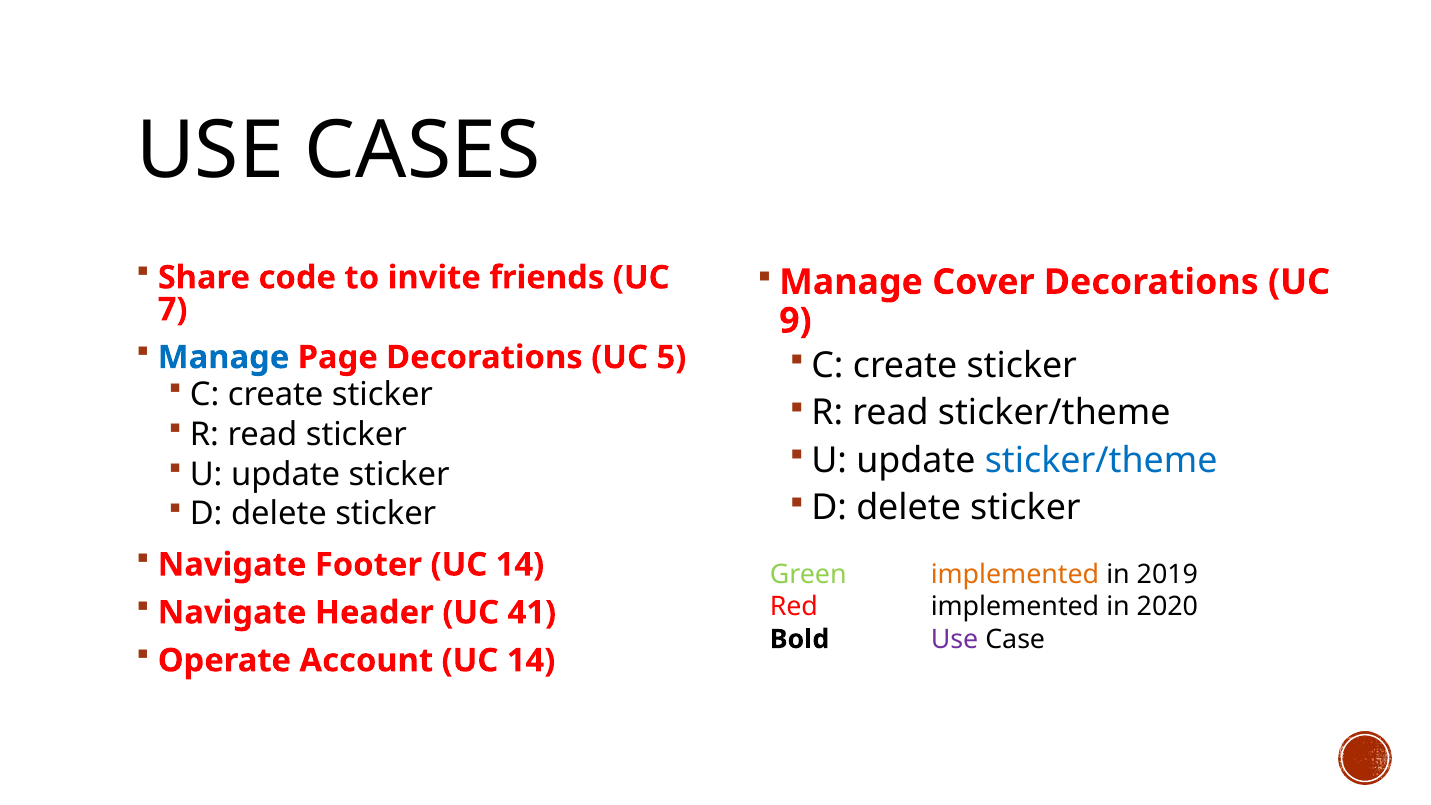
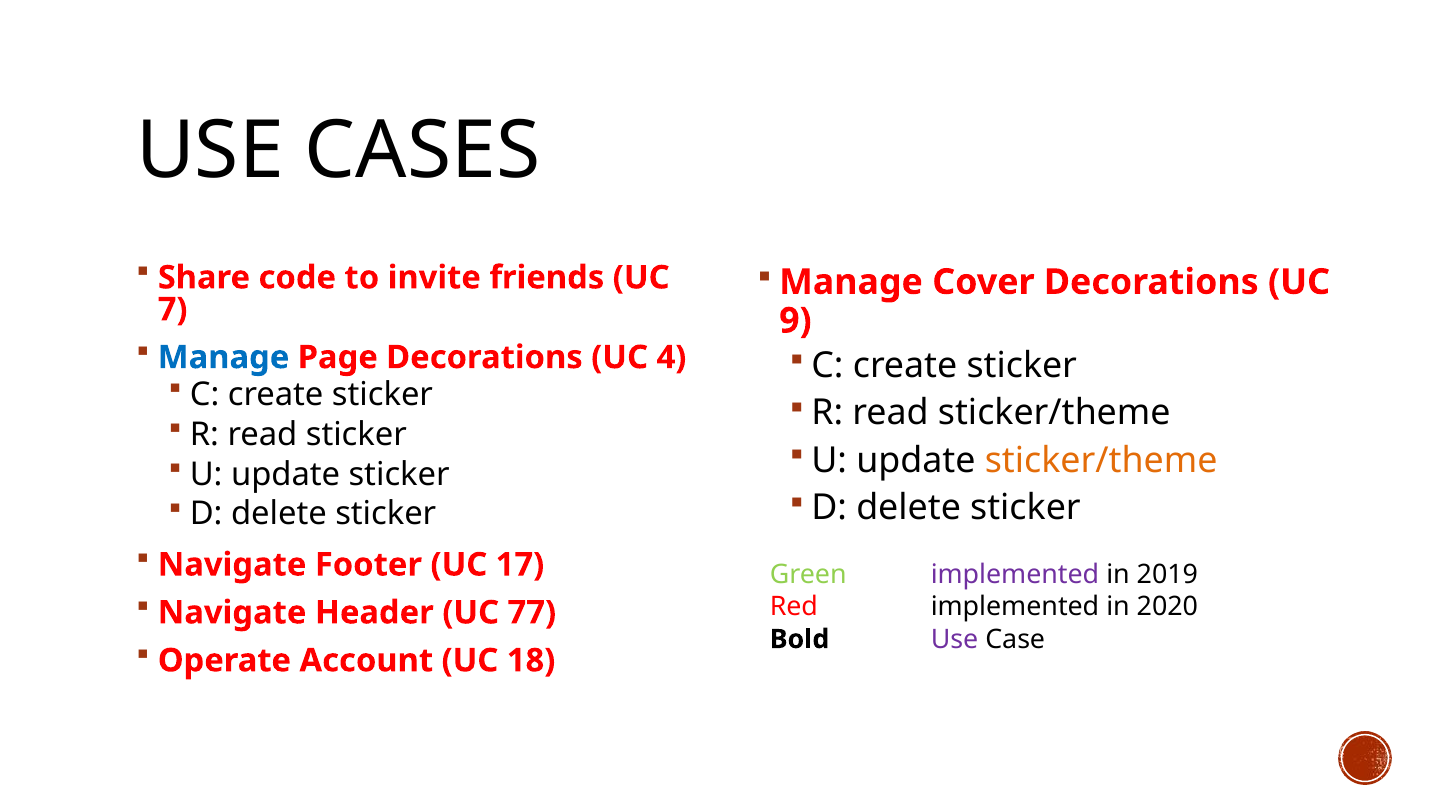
5: 5 -> 4 (671, 357)
sticker/theme colour: blue -> orange (1101, 460)
Footer UC 14: 14 -> 17 (520, 565)
implemented colour: orange -> purple (1015, 575)
41: 41 -> 77 (532, 613)
Account UC 14: 14 -> 18 (531, 661)
